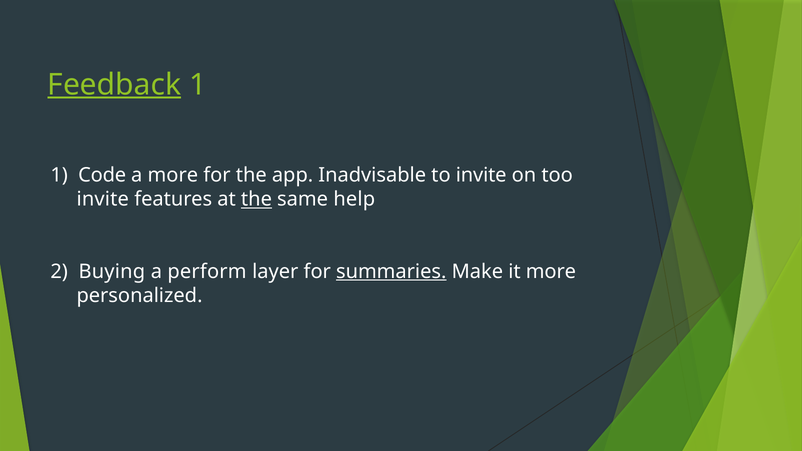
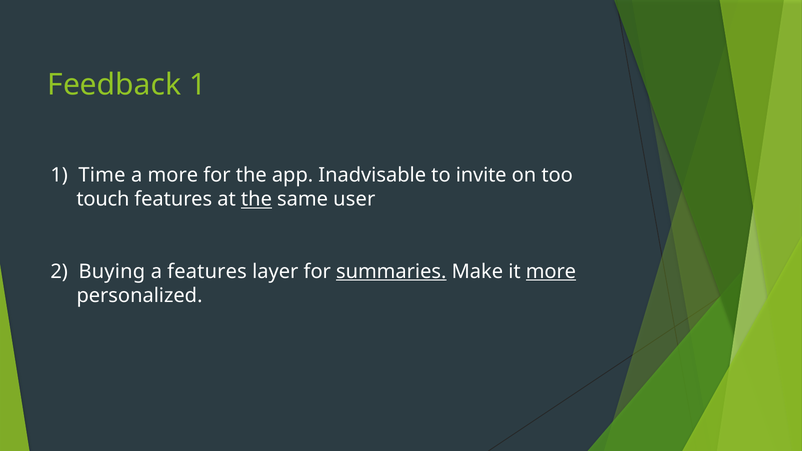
Feedback underline: present -> none (114, 85)
Code: Code -> Time (102, 175)
invite: invite -> touch (103, 199)
help: help -> user (354, 199)
a perform: perform -> features (207, 272)
more underline: none -> present (551, 272)
